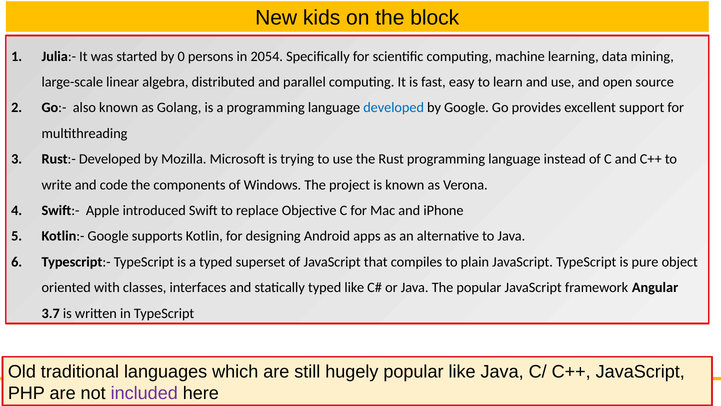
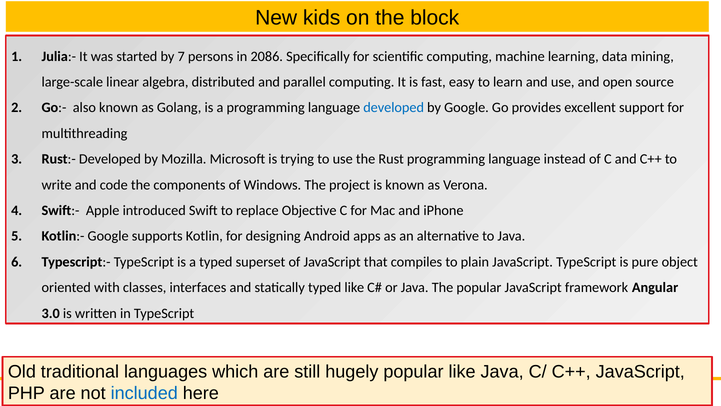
0: 0 -> 7 (181, 56)
2054: 2054 -> 2086 (267, 56)
3.7: 3.7 -> 3.0 (51, 313)
included colour: purple -> blue (144, 393)
